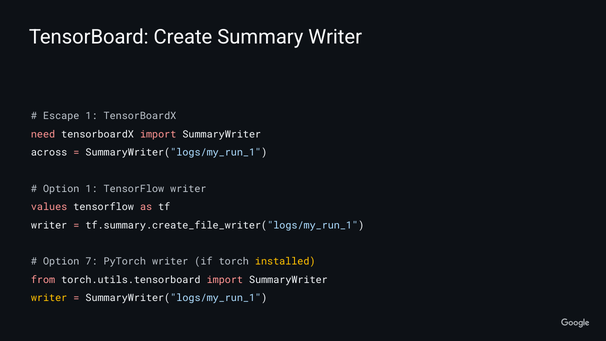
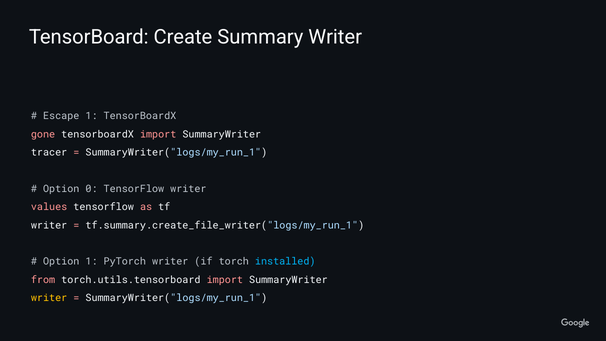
need: need -> gone (43, 134)
across: across -> tracer (49, 152)
Option 1: 1 -> 0 (91, 189)
Option 7: 7 -> 1 (91, 261)
installed colour: yellow -> light blue (285, 261)
